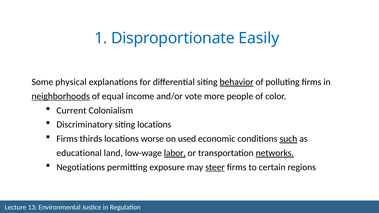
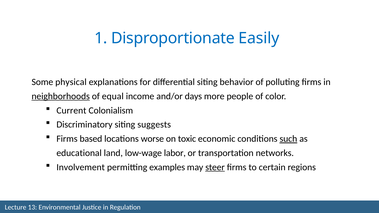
behavior underline: present -> none (237, 82)
vote: vote -> days (193, 96)
siting locations: locations -> suggests (154, 125)
thirds: thirds -> based (91, 139)
used: used -> toxic (187, 139)
labor underline: present -> none (175, 153)
networks underline: present -> none (275, 153)
Negotiations: Negotiations -> Involvement (81, 167)
exposure: exposure -> examples (167, 167)
